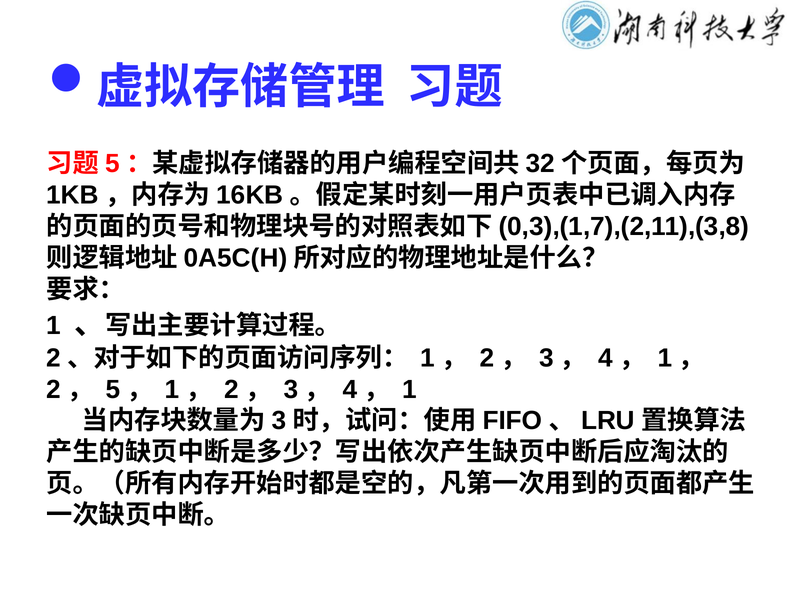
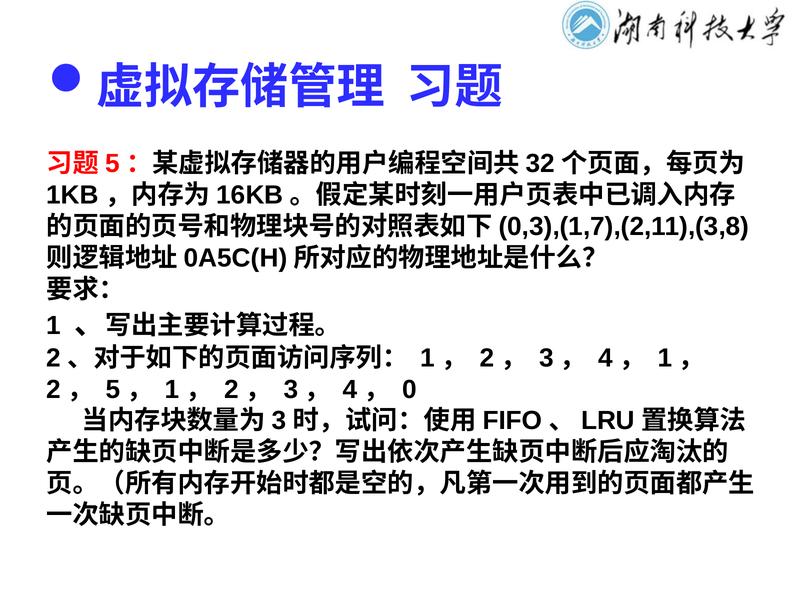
4， 1: 1 -> 0 (409, 390)
